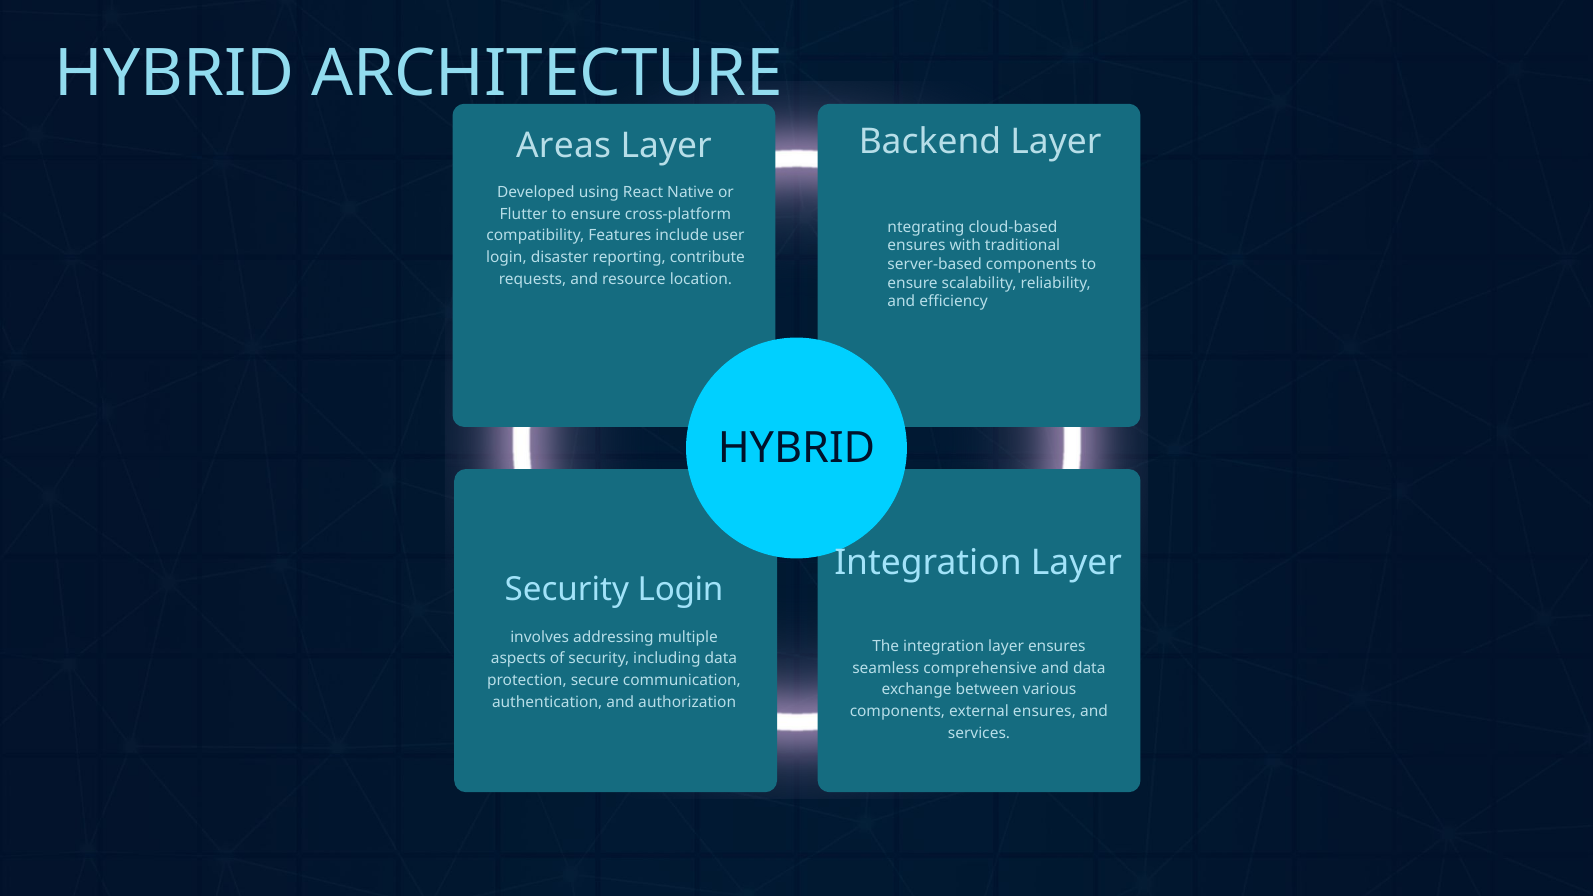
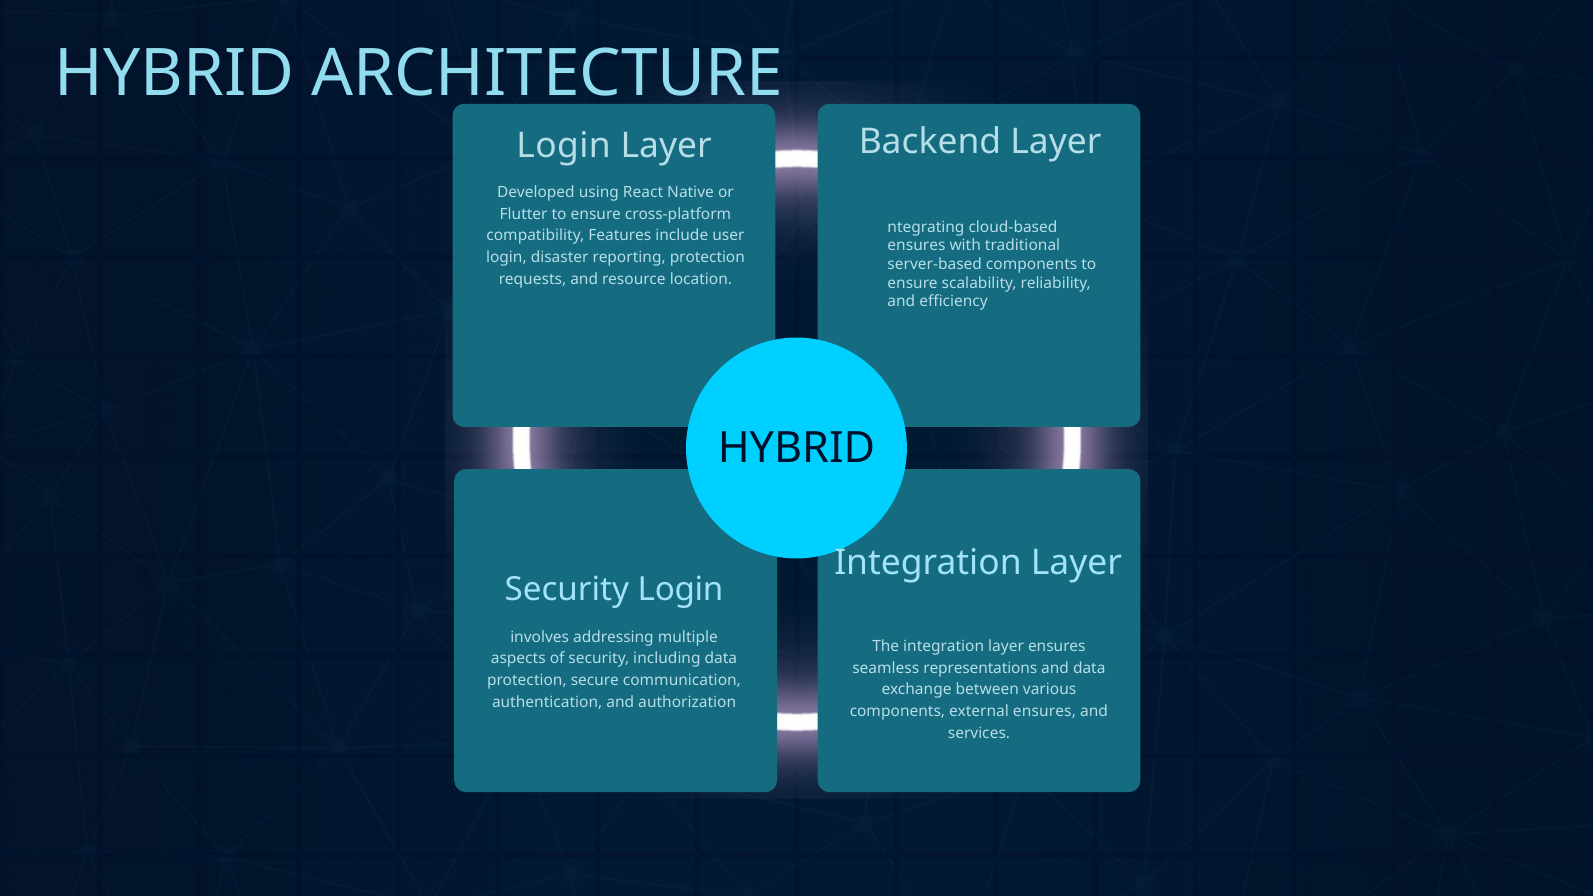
Areas: Areas -> Login (564, 146)
reporting contribute: contribute -> protection (707, 257)
comprehensive: comprehensive -> representations (980, 668)
